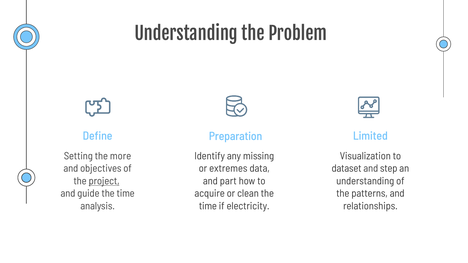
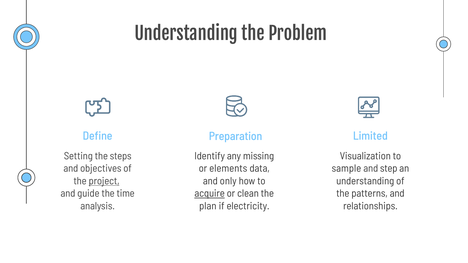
more: more -> steps (121, 156)
extremes: extremes -> elements (228, 169)
dataset: dataset -> sample (346, 169)
part: part -> only (228, 181)
acquire underline: none -> present (210, 194)
time: time -> plan (208, 206)
